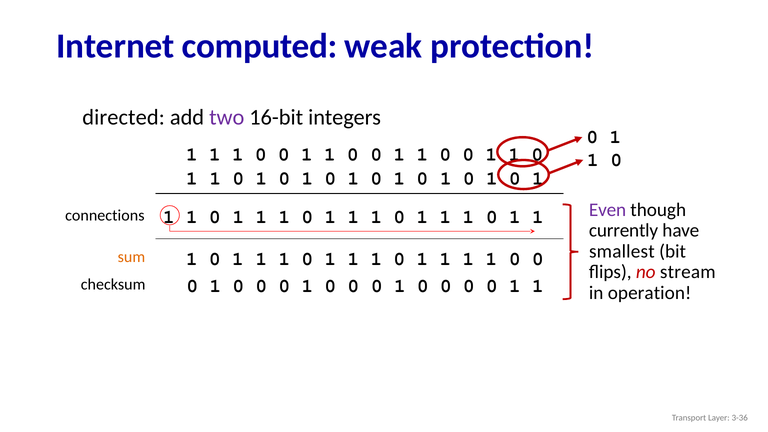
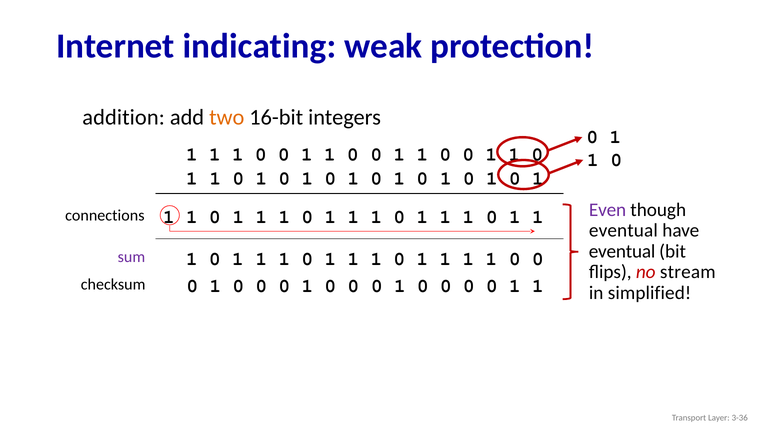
computed: computed -> indicating (259, 46)
directed: directed -> addition (124, 117)
two colour: purple -> orange (227, 117)
currently: currently -> eventual (623, 230)
smallest: smallest -> eventual (622, 251)
sum colour: orange -> purple (131, 257)
operation: operation -> simplified (650, 293)
